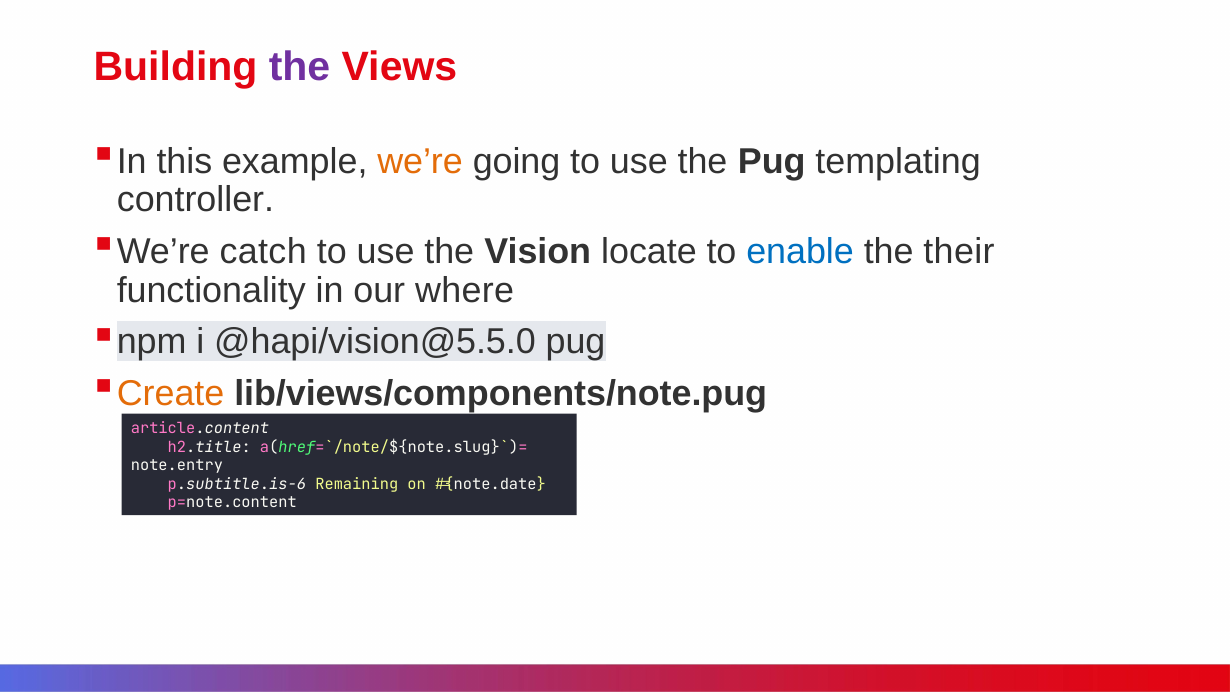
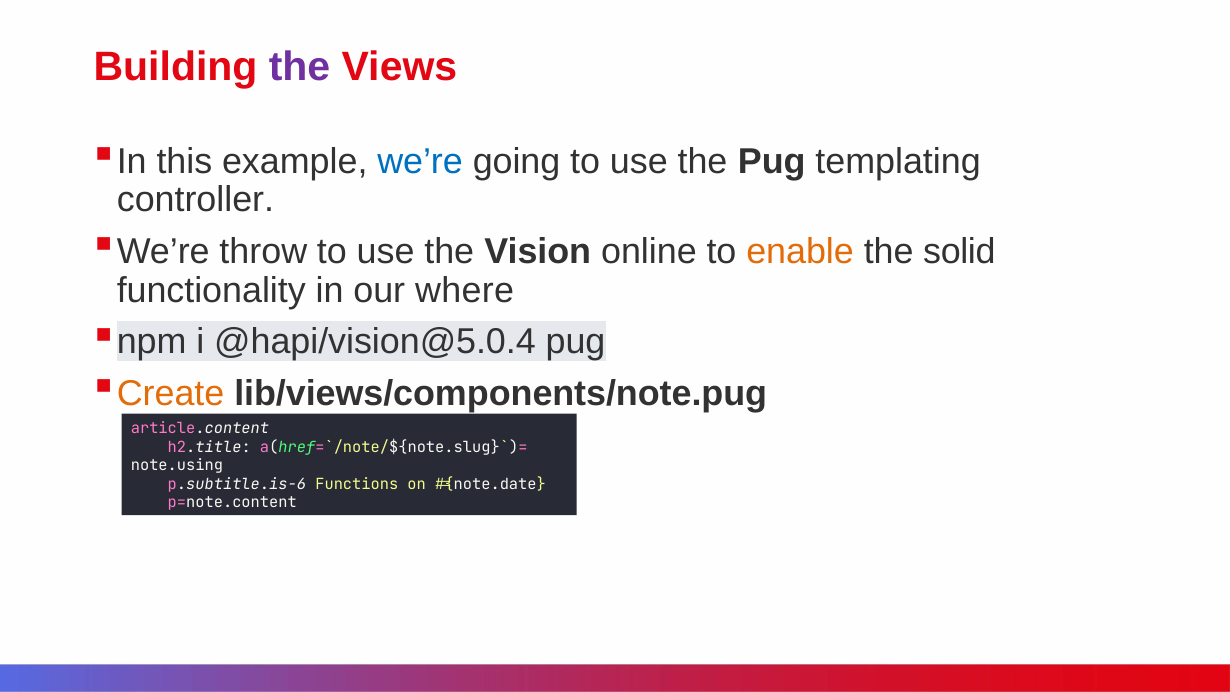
we’re colour: orange -> blue (420, 161)
catch: catch -> throw (263, 251)
locate: locate -> online (649, 251)
enable colour: blue -> orange (800, 251)
their: their -> solid (959, 251)
@hapi/vision@5.5.0: @hapi/vision@5.5.0 -> @hapi/vision@5.0.4 (375, 342)
note.entry: note.entry -> note.using (177, 465)
Remaining: Remaining -> Functions (357, 484)
